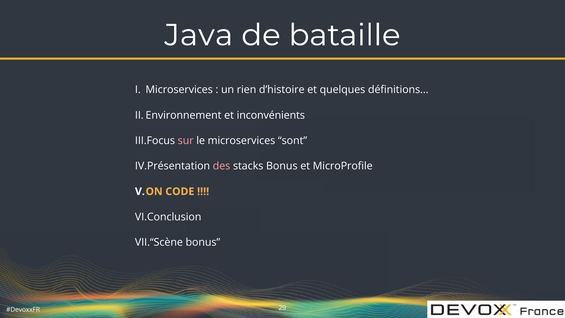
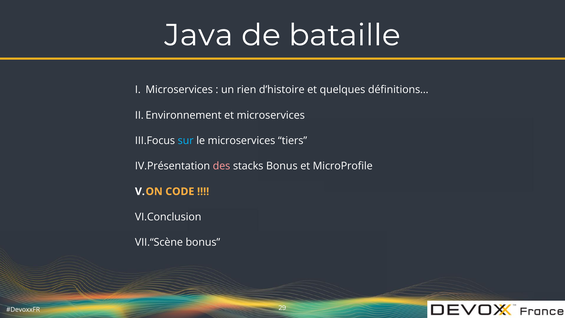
et inconvénients: inconvénients -> microservices (271, 115)
sur colour: pink -> light blue (186, 141)
sont: sont -> tiers (293, 141)
